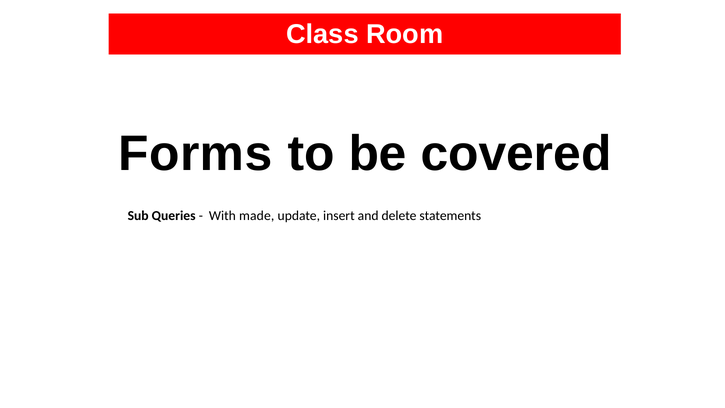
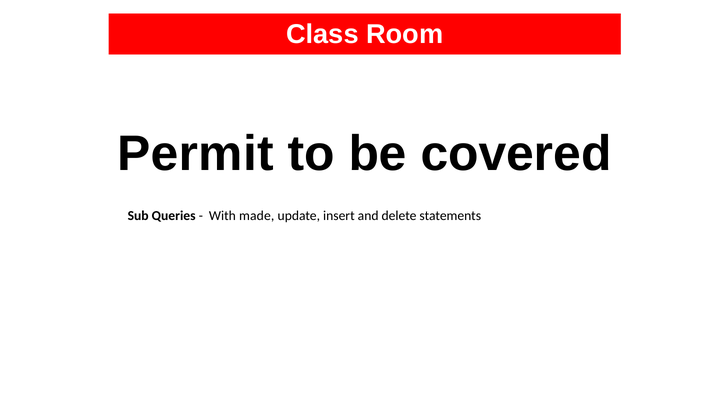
Forms: Forms -> Permit (196, 154)
